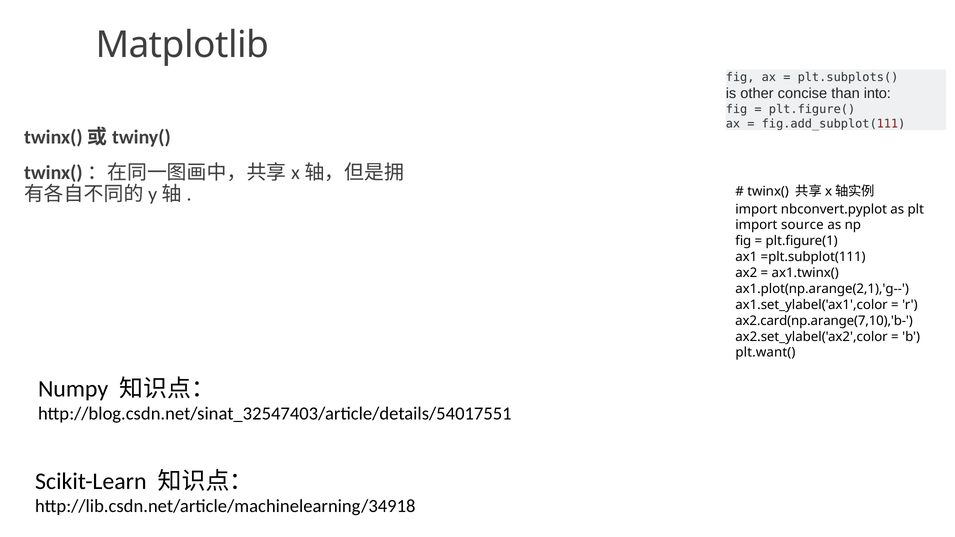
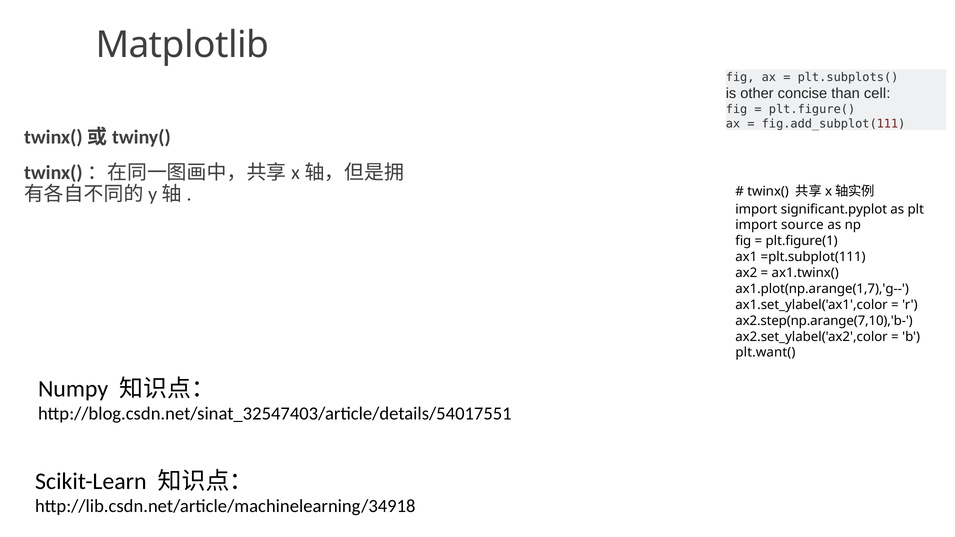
into: into -> cell (877, 94)
nbconvert.pyplot: nbconvert.pyplot -> significant.pyplot (834, 209)
ax1.plot(np.arange(2,1),'g--: ax1.plot(np.arange(2,1),'g-- -> ax1.plot(np.arange(1,7),'g-- (822, 289)
ax2.card(np.arange(7,10),'b-: ax2.card(np.arange(7,10),'b- -> ax2.step(np.arange(7,10),'b- (824, 321)
